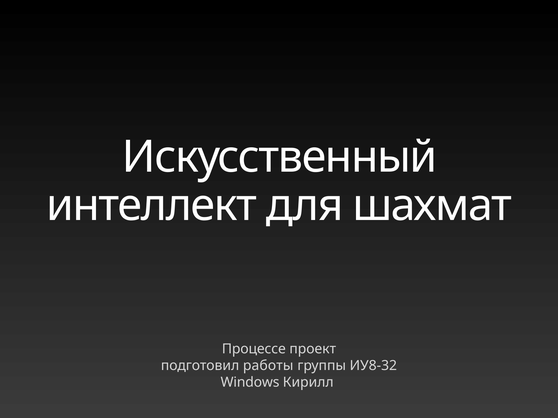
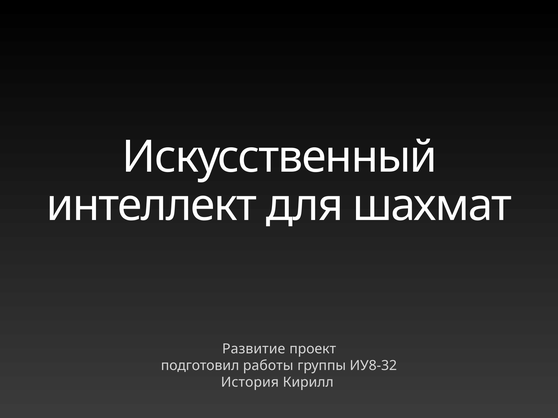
Процессе: Процессе -> Развитие (254, 349)
Windows: Windows -> История (250, 383)
